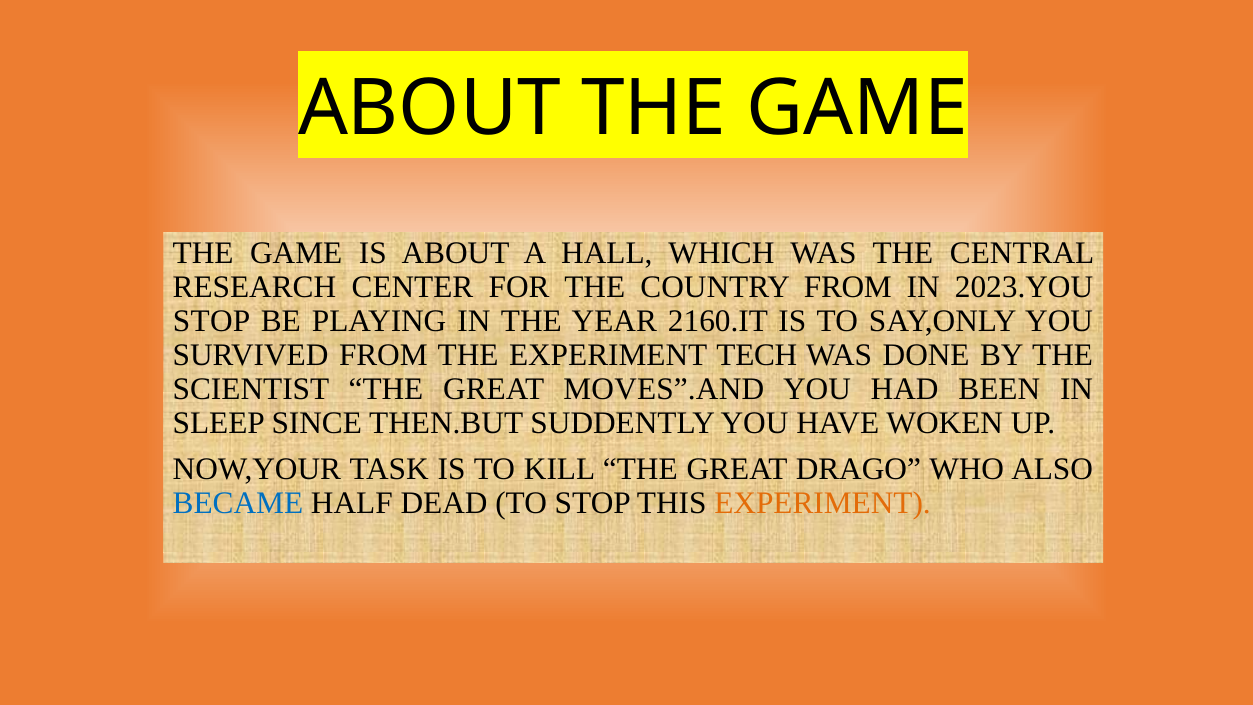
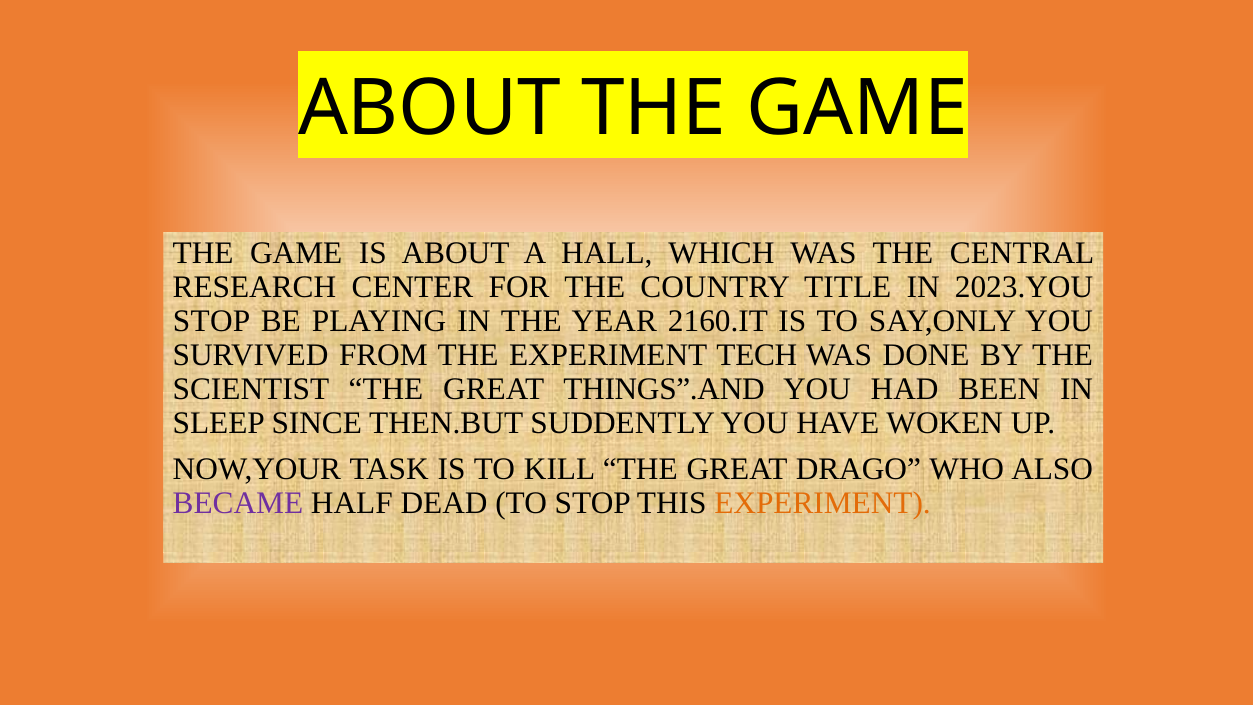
COUNTRY FROM: FROM -> TITLE (848, 287)
MOVES”.AND: MOVES”.AND -> THINGS”.AND (664, 389)
BECAME colour: blue -> purple (238, 503)
